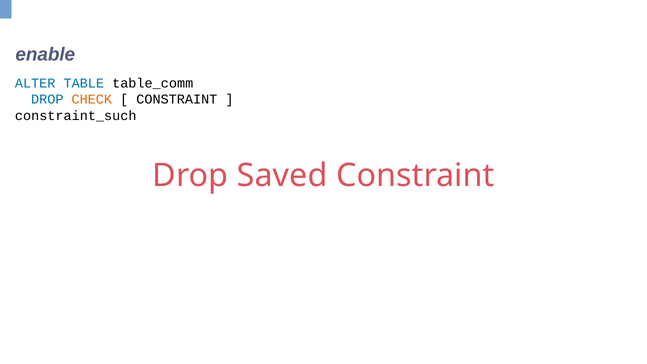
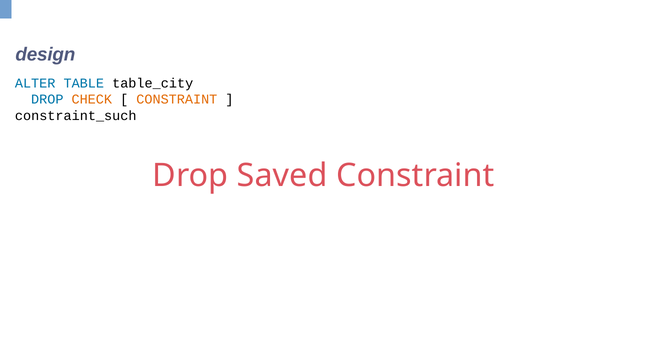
enable: enable -> design (45, 55)
table_comm: table_comm -> table_city (153, 83)
CONSTRAINT colour: black -> orange (177, 99)
